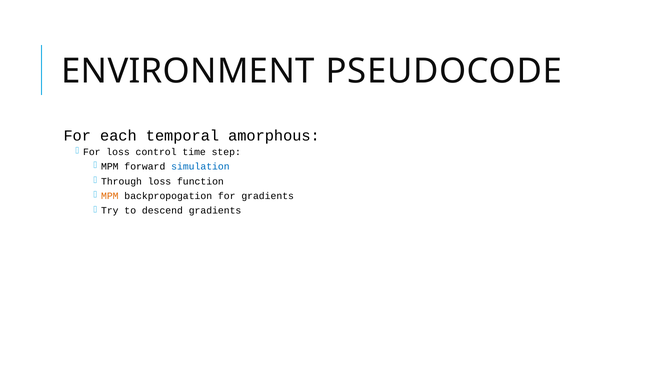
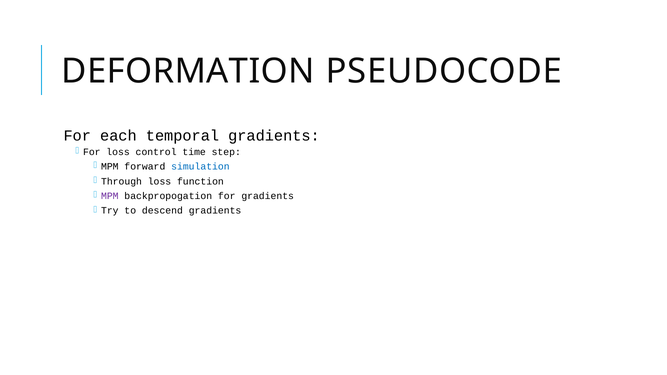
ENVIRONMENT: ENVIRONMENT -> DEFORMATION (188, 72)
temporal amorphous: amorphous -> gradients (274, 136)
MPM colour: orange -> purple (110, 196)
